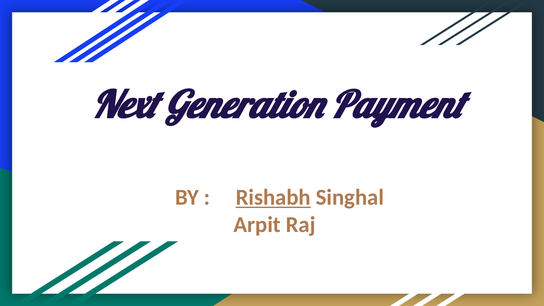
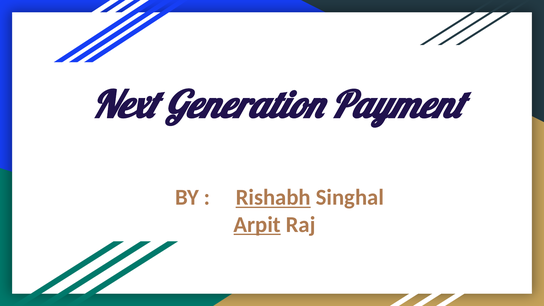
Arpit underline: none -> present (257, 225)
